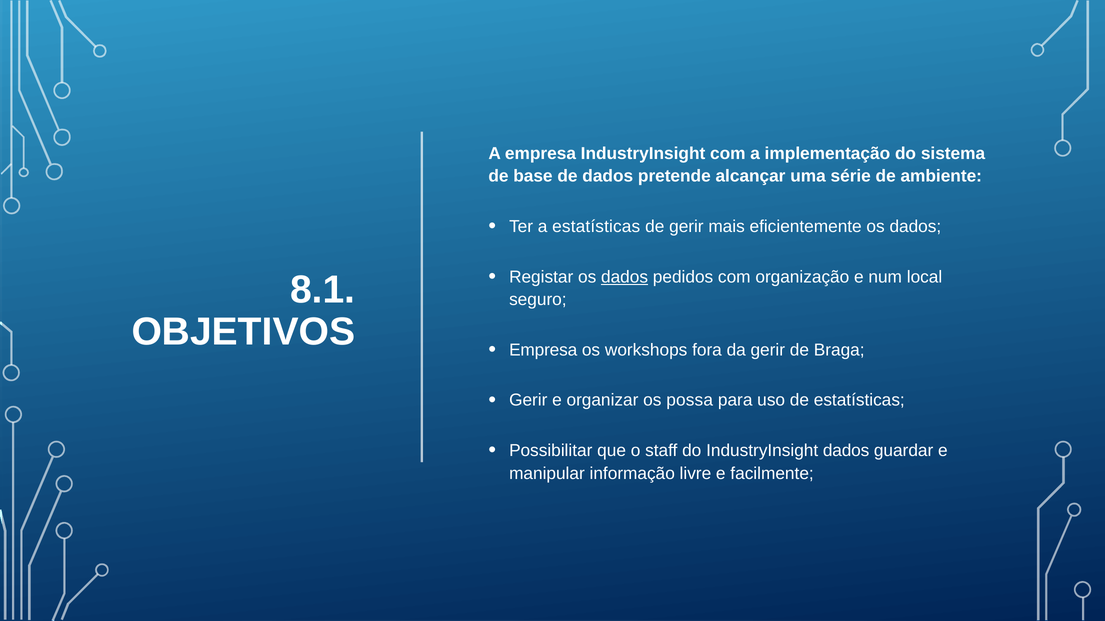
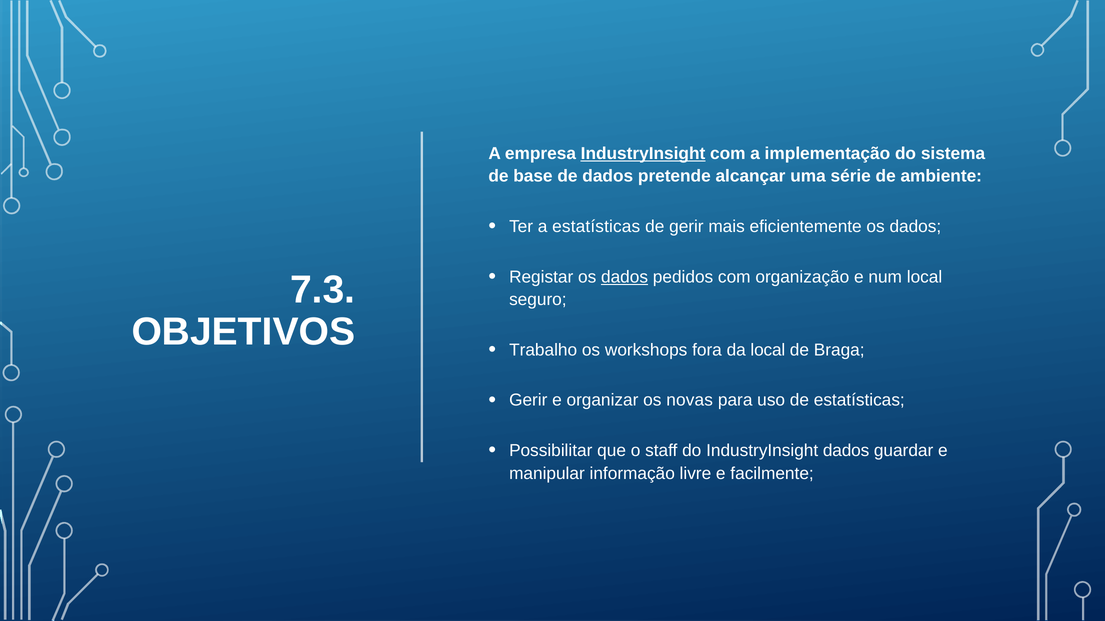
IndustryInsight underline: none -> present (643, 154)
8.1: 8.1 -> 7.3 (323, 290)
Empresa: Empresa -> Trabalho (543, 350)
da gerir: gerir -> local (768, 350)
possa: possa -> novas (690, 401)
